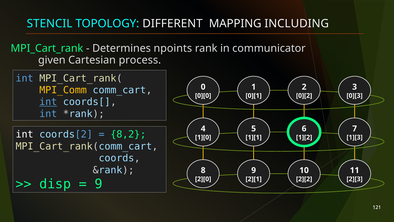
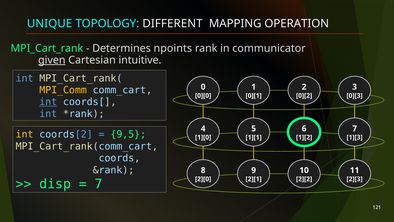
STENCIL: STENCIL -> UNIQUE (50, 24)
INCLUDING: INCLUDING -> OPERATION (297, 24)
given underline: none -> present (52, 60)
process: process -> intuitive (140, 60)
int colour: white -> yellow (25, 134)
8,2: 8,2 -> 9,5 (128, 134)
9: 9 -> 7 (99, 184)
